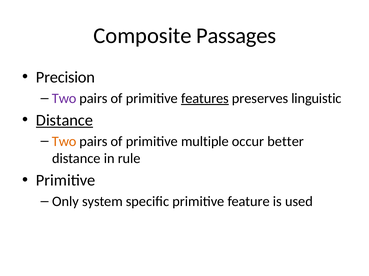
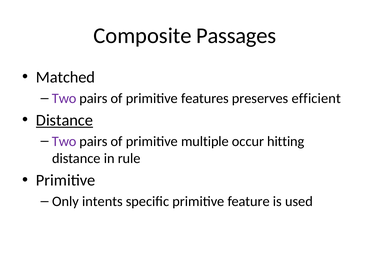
Precision: Precision -> Matched (65, 77)
features underline: present -> none (205, 99)
linguistic: linguistic -> efficient (316, 99)
Two colour: orange -> purple (64, 142)
better: better -> hitting (286, 142)
system: system -> intents (102, 202)
